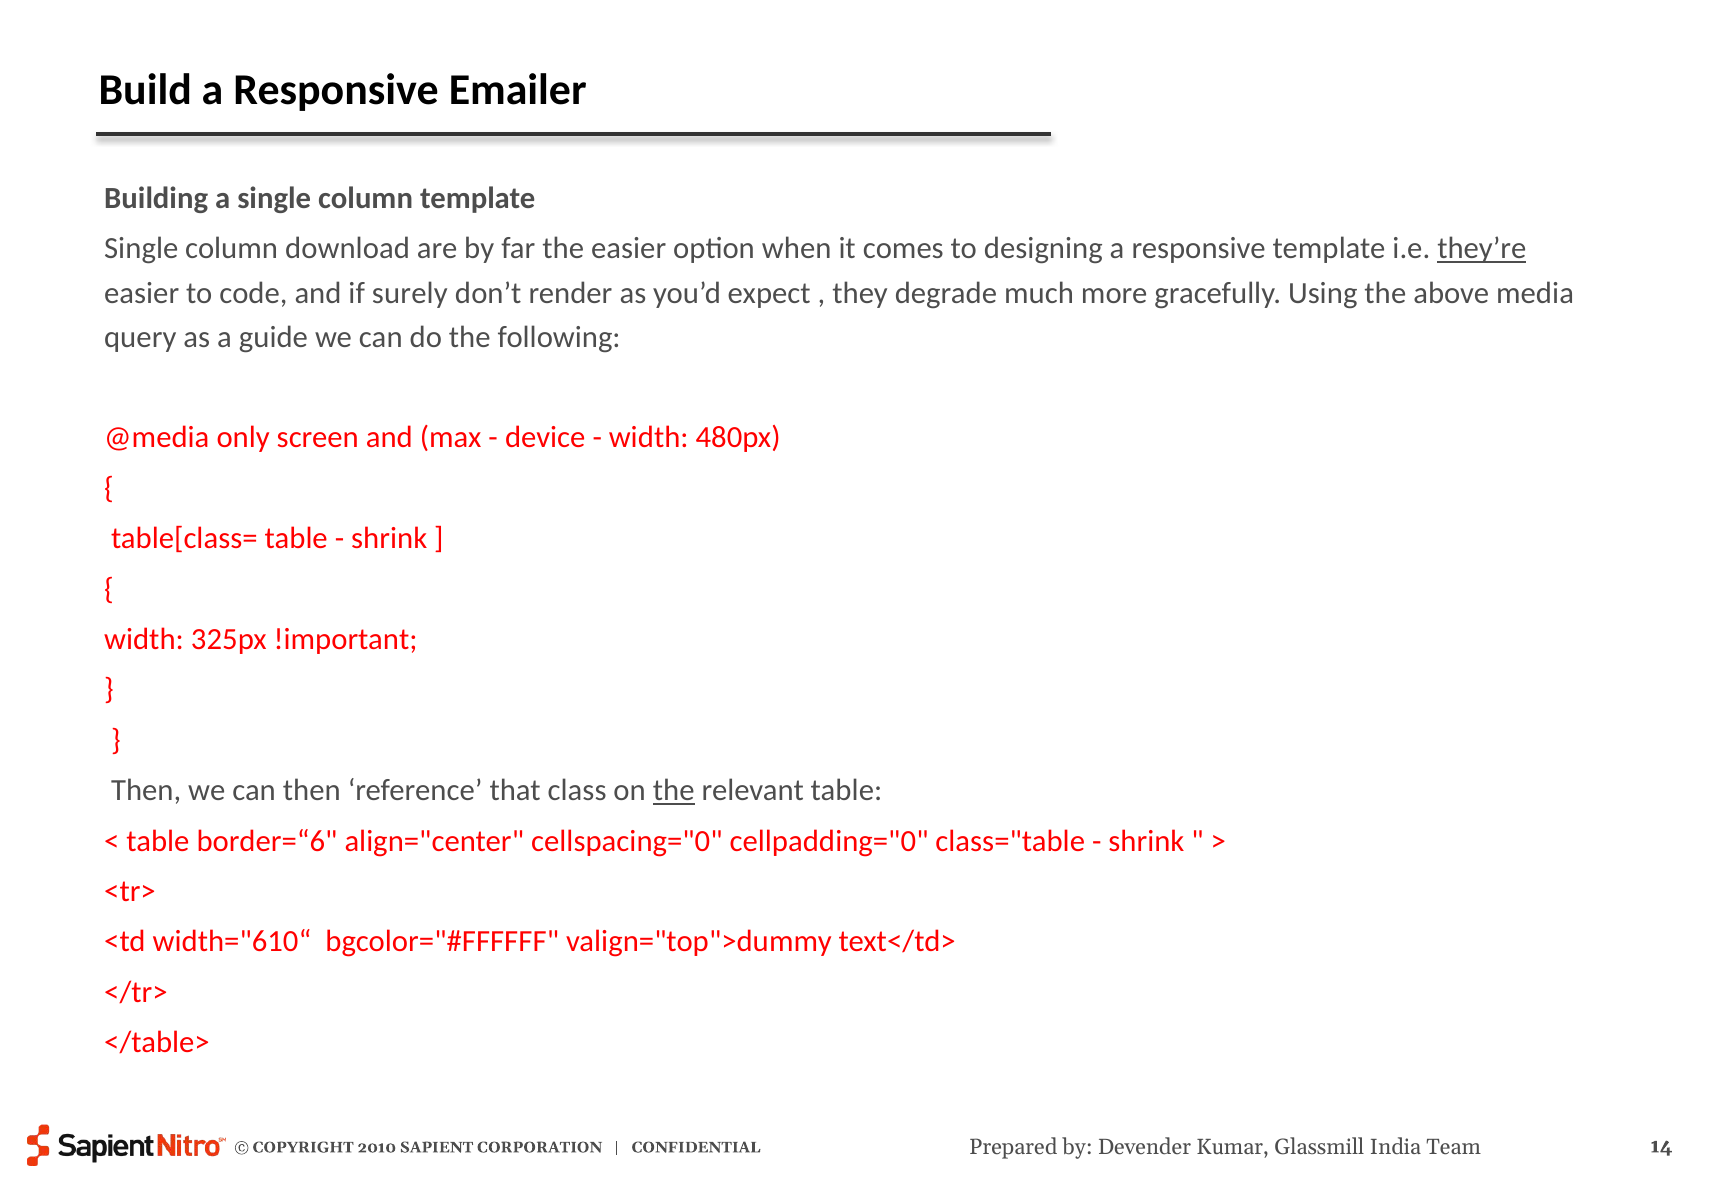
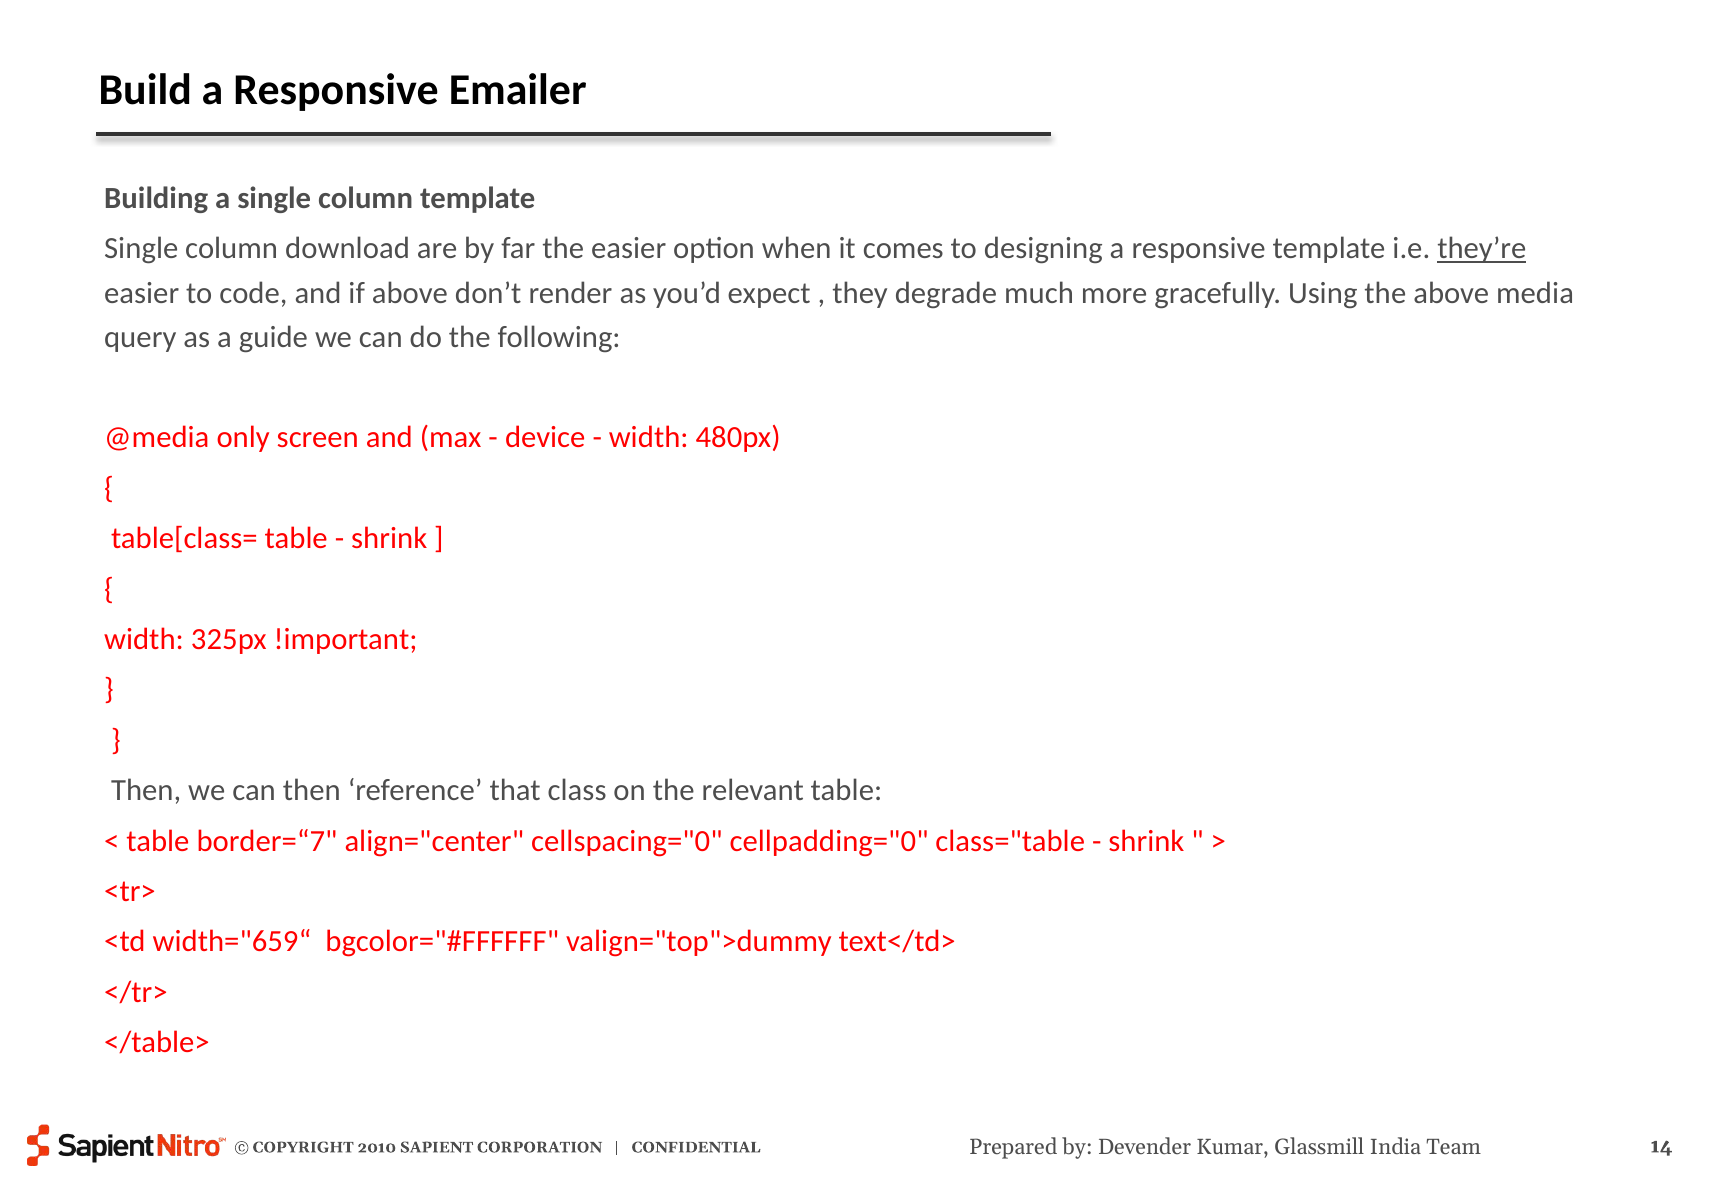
if surely: surely -> above (410, 293)
the underline: present -> none (674, 790)
border=“6: border=“6 -> border=“7 (267, 841)
width="610“: width="610“ -> width="659“ (232, 941)
